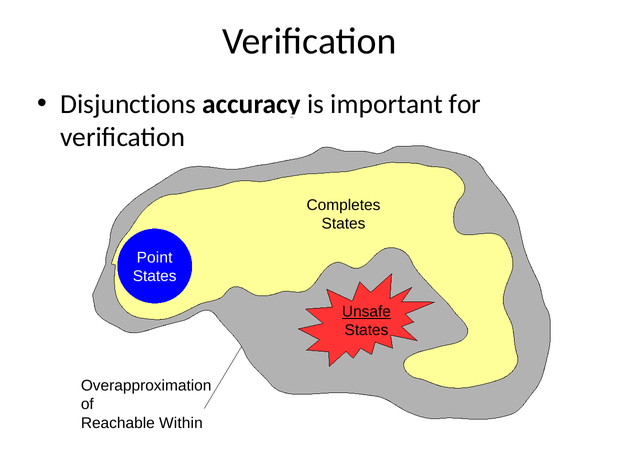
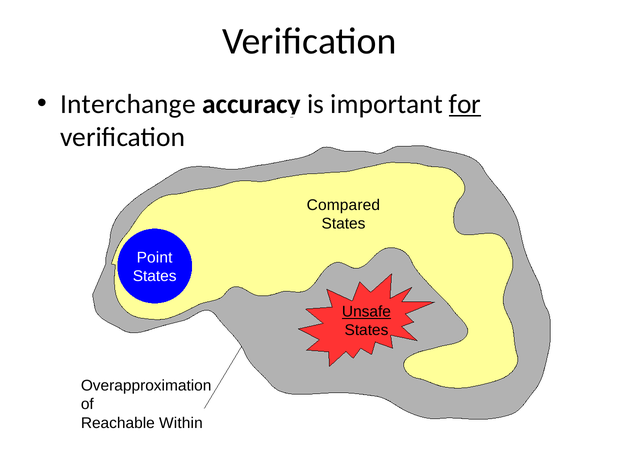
Disjunctions: Disjunctions -> Interchange (128, 104)
for underline: none -> present (465, 104)
Completes: Completes -> Compared (343, 205)
